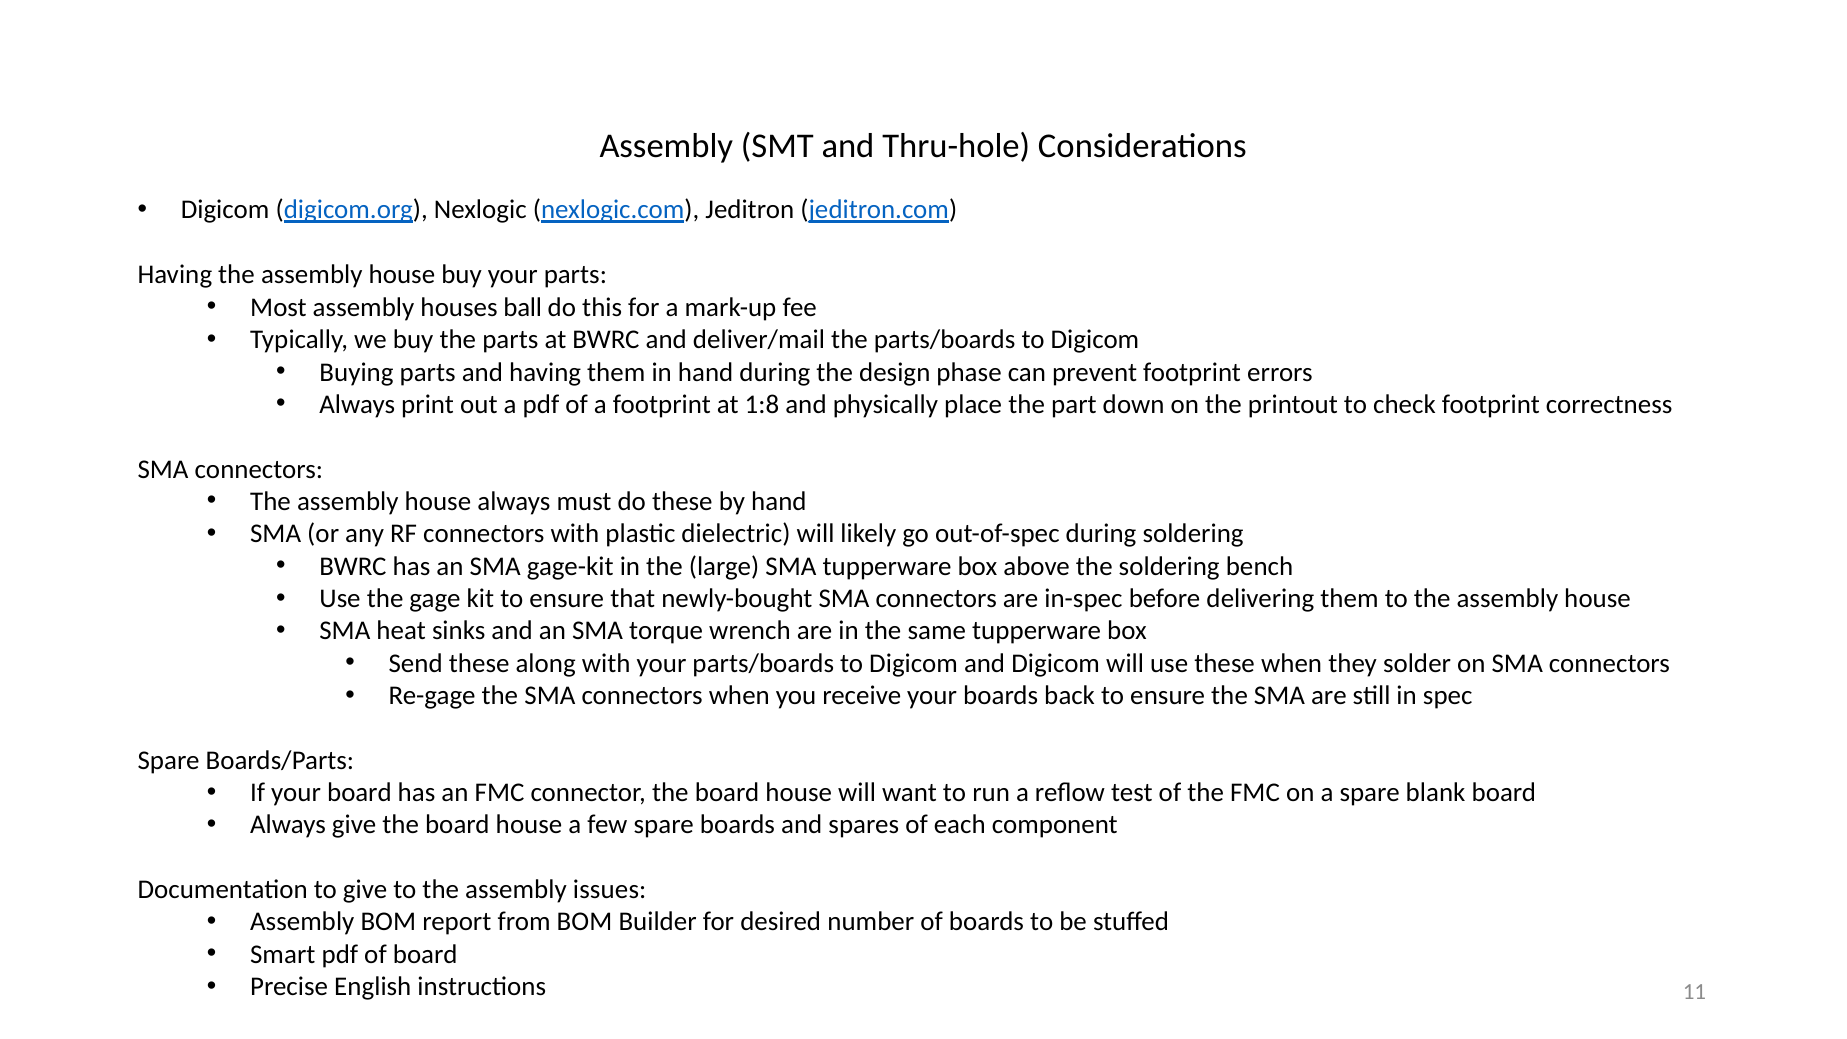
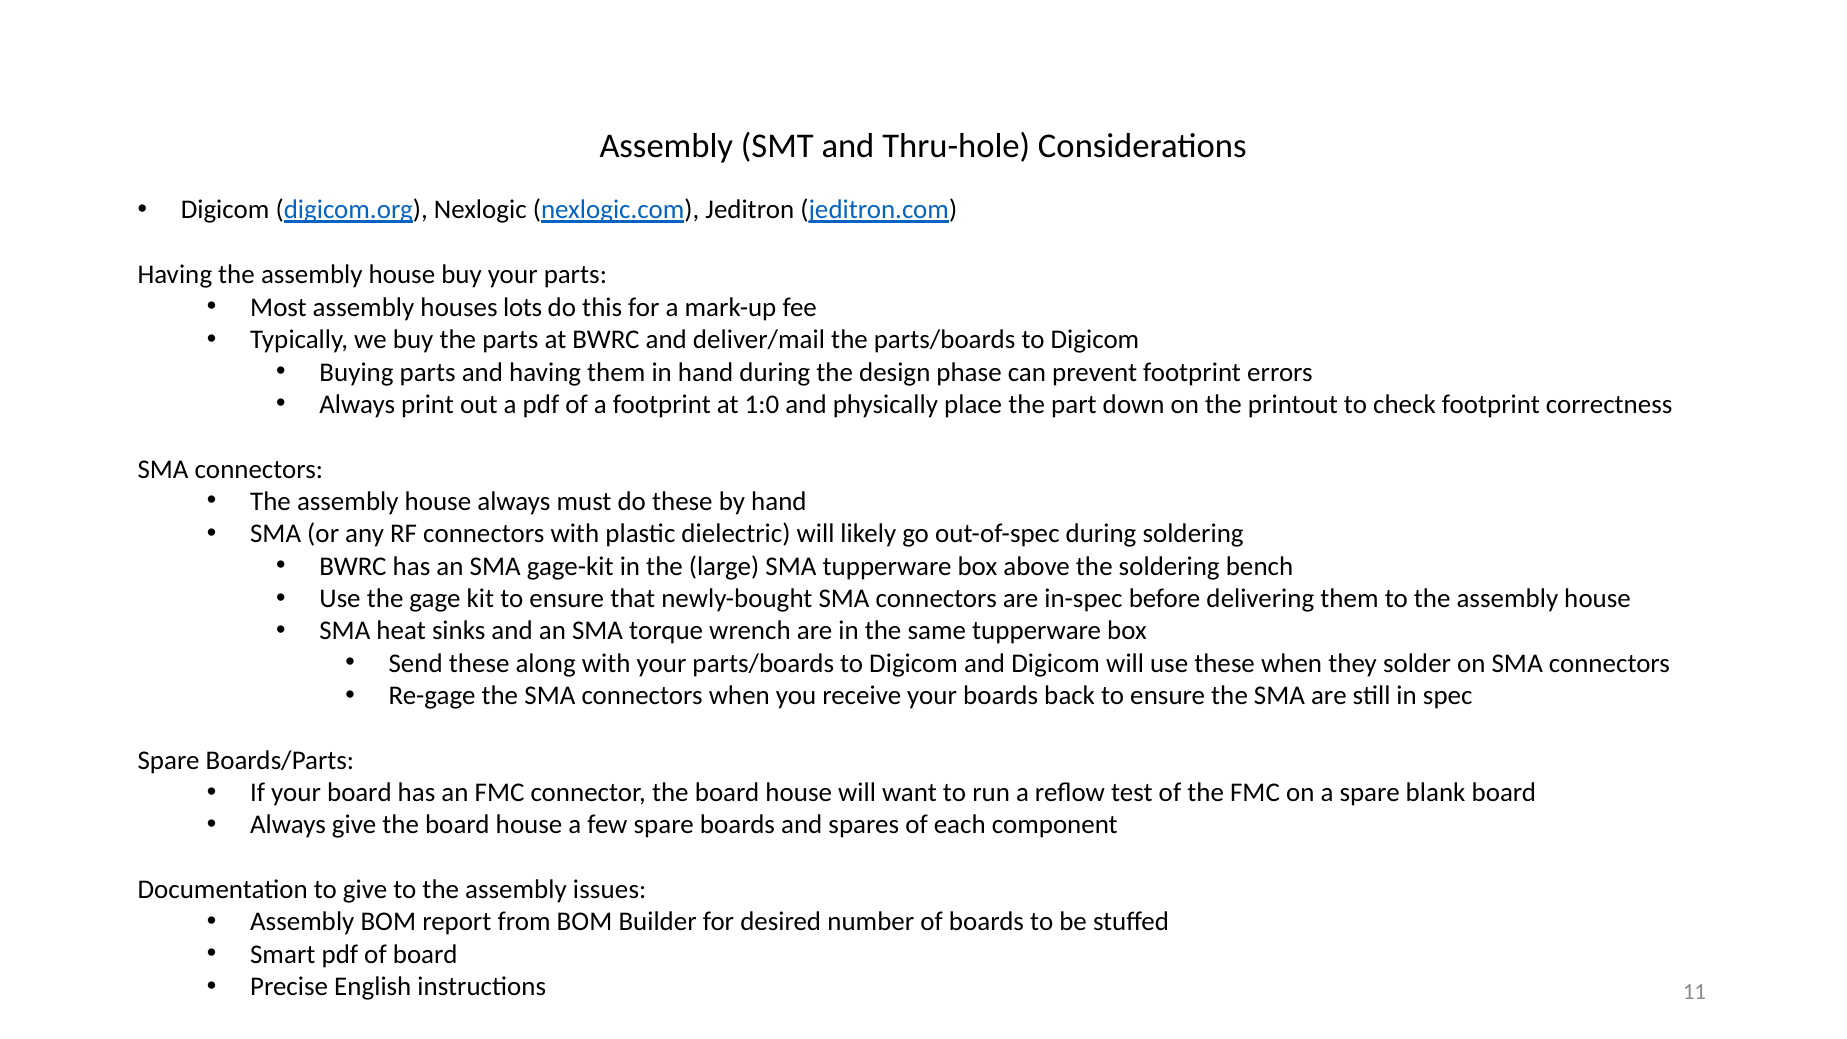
ball: ball -> lots (523, 307)
1:8: 1:8 -> 1:0 (762, 404)
